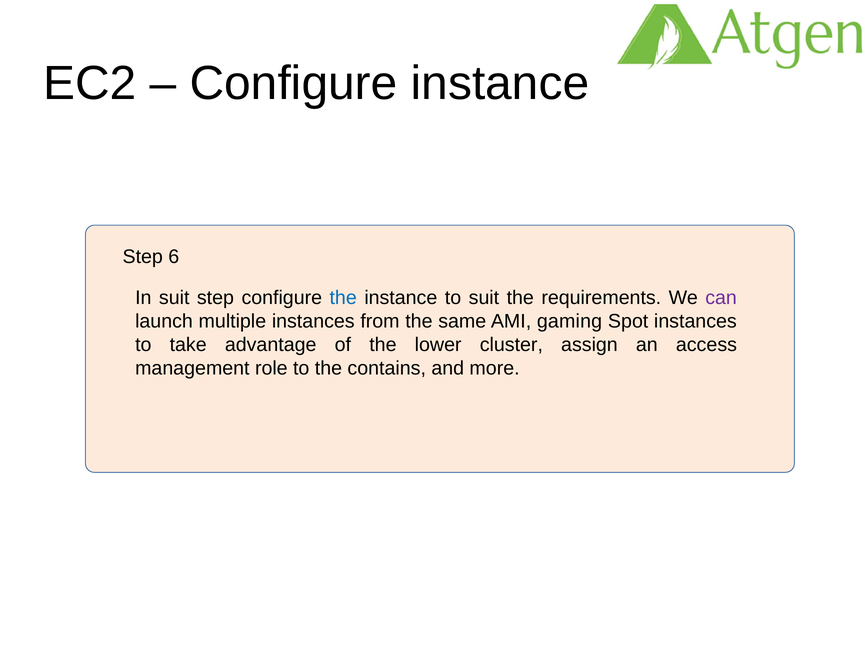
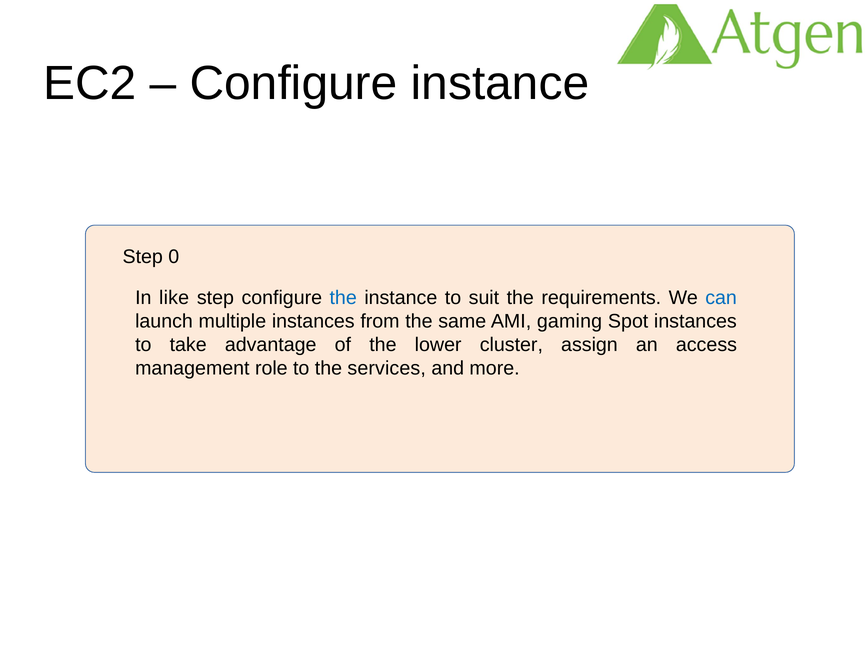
6: 6 -> 0 (174, 257)
In suit: suit -> like (174, 298)
can colour: purple -> blue (721, 298)
contains: contains -> services (387, 368)
